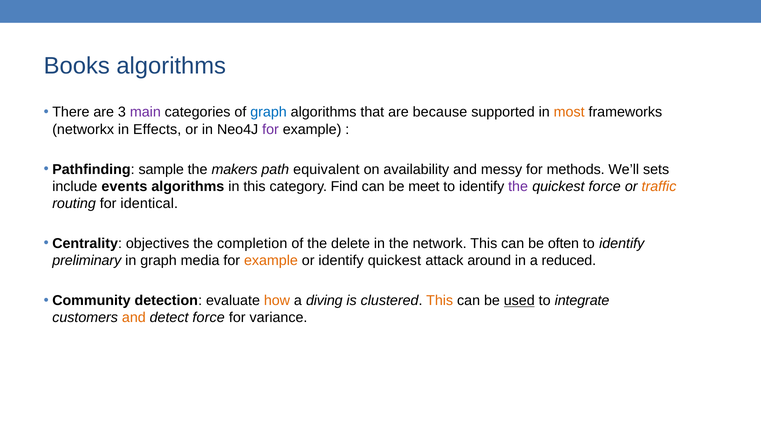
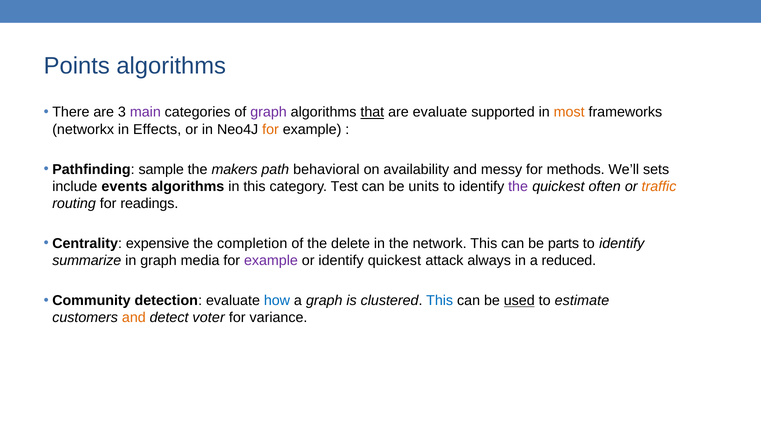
Books: Books -> Points (77, 66)
graph colour: blue -> purple (269, 112)
that underline: none -> present (372, 112)
are because: because -> evaluate (440, 112)
for colour: purple -> orange (271, 129)
equivalent: equivalent -> behavioral (326, 169)
Find: Find -> Test (344, 186)
meet: meet -> units (424, 186)
quickest force: force -> often (605, 186)
identical: identical -> readings (149, 204)
objectives: objectives -> expensive (158, 244)
often: often -> parts (563, 244)
preliminary: preliminary -> summarize (87, 261)
example colour: orange -> purple (271, 261)
around: around -> always (489, 261)
how colour: orange -> blue (277, 301)
a diving: diving -> graph (324, 301)
This colour: orange -> blue (440, 301)
integrate: integrate -> estimate (582, 301)
detect force: force -> voter (209, 318)
